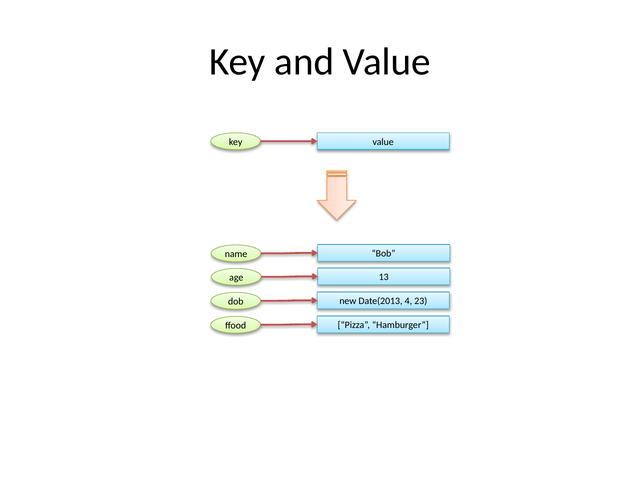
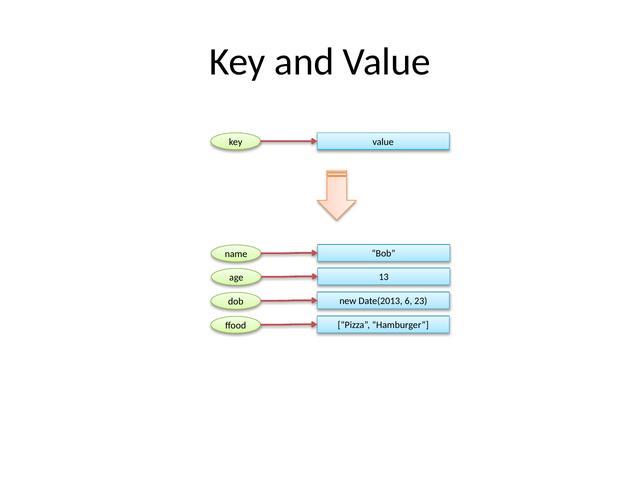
4: 4 -> 6 (408, 301)
